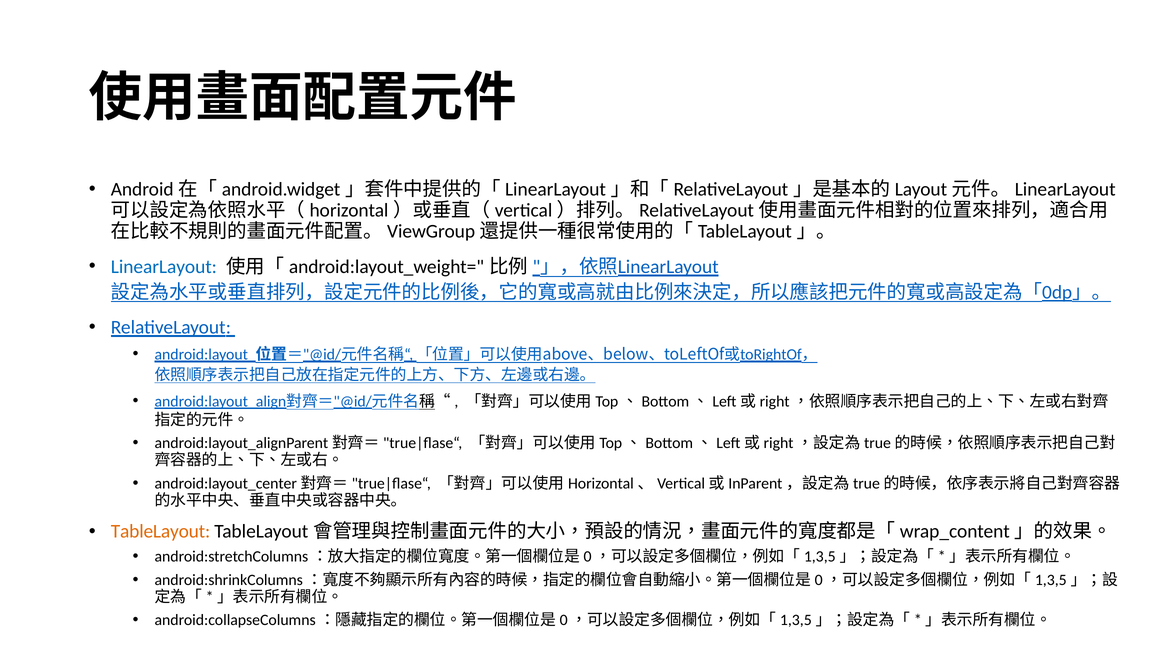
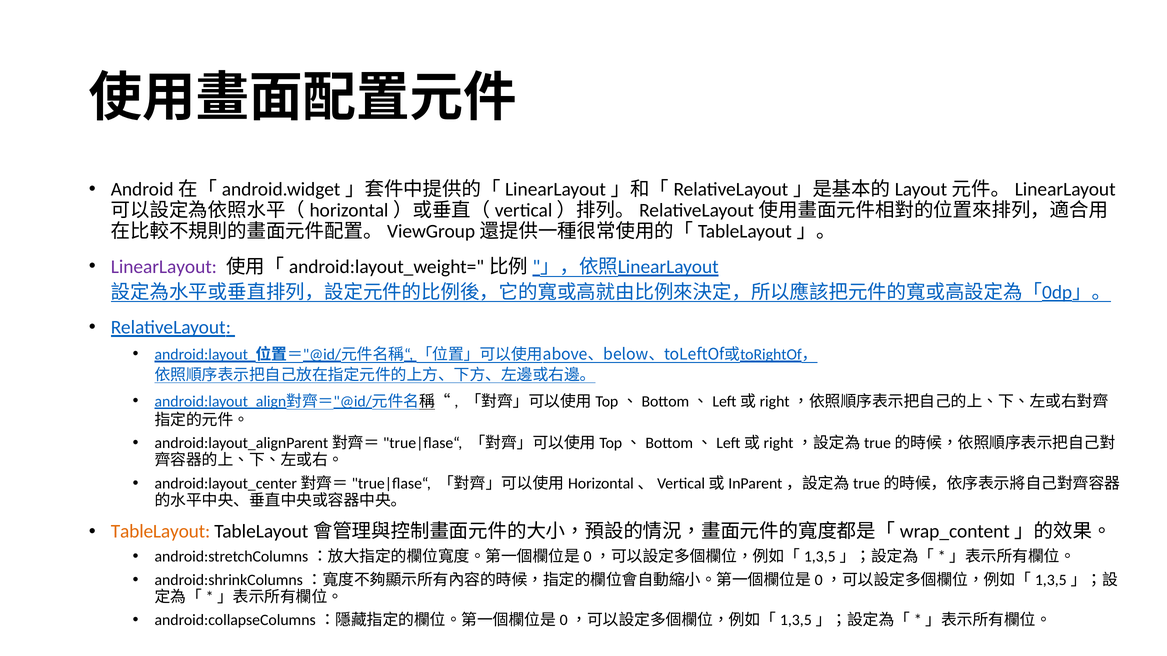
LinearLayout colour: blue -> purple (164, 267)
